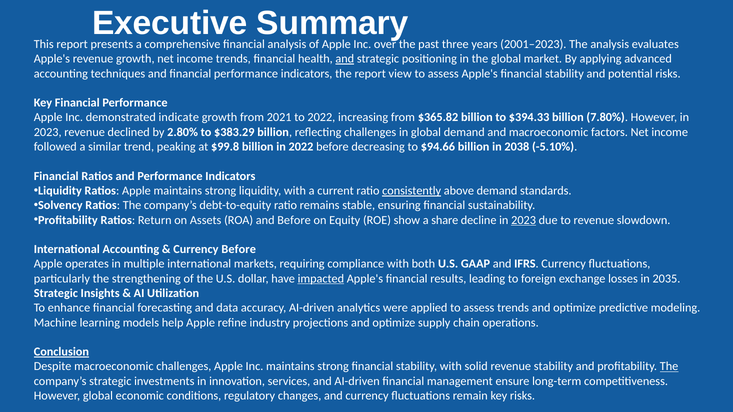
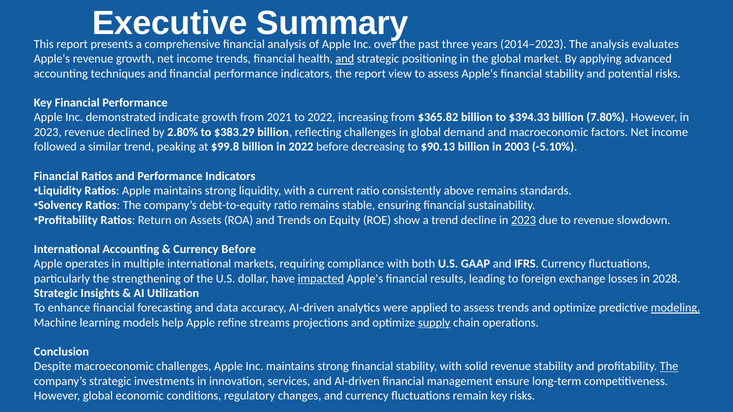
2001–2023: 2001–2023 -> 2014–2023 (533, 44)
$94.66: $94.66 -> $90.13 (438, 147)
2038: 2038 -> 2003 (517, 147)
consistently underline: present -> none (412, 191)
above demand: demand -> remains (497, 191)
and Before: Before -> Trends (294, 220)
a share: share -> trend (445, 220)
2035: 2035 -> 2028 (666, 279)
modeling underline: none -> present (676, 308)
industry: industry -> streams (270, 323)
supply underline: none -> present (434, 323)
Conclusion underline: present -> none (61, 352)
